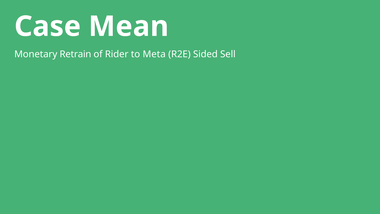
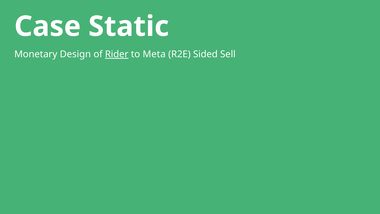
Mean: Mean -> Static (129, 26)
Retrain: Retrain -> Design (75, 54)
Rider underline: none -> present (117, 54)
